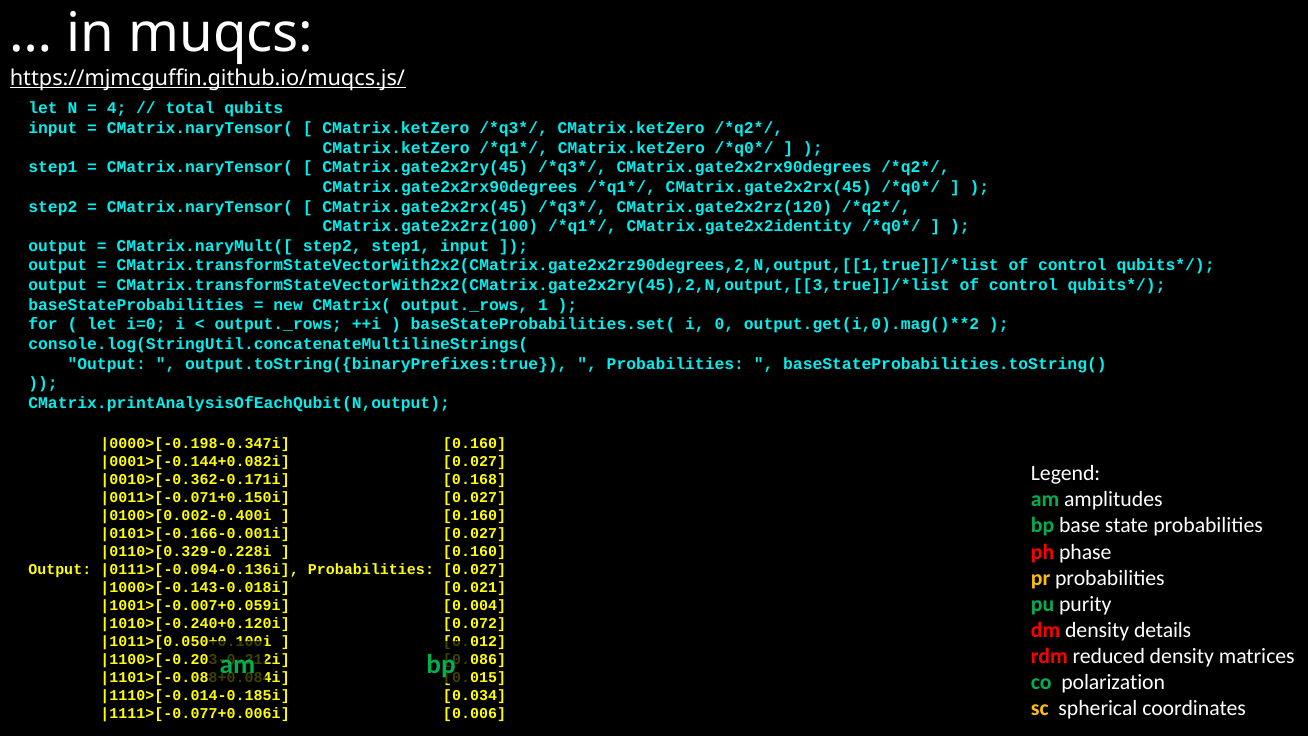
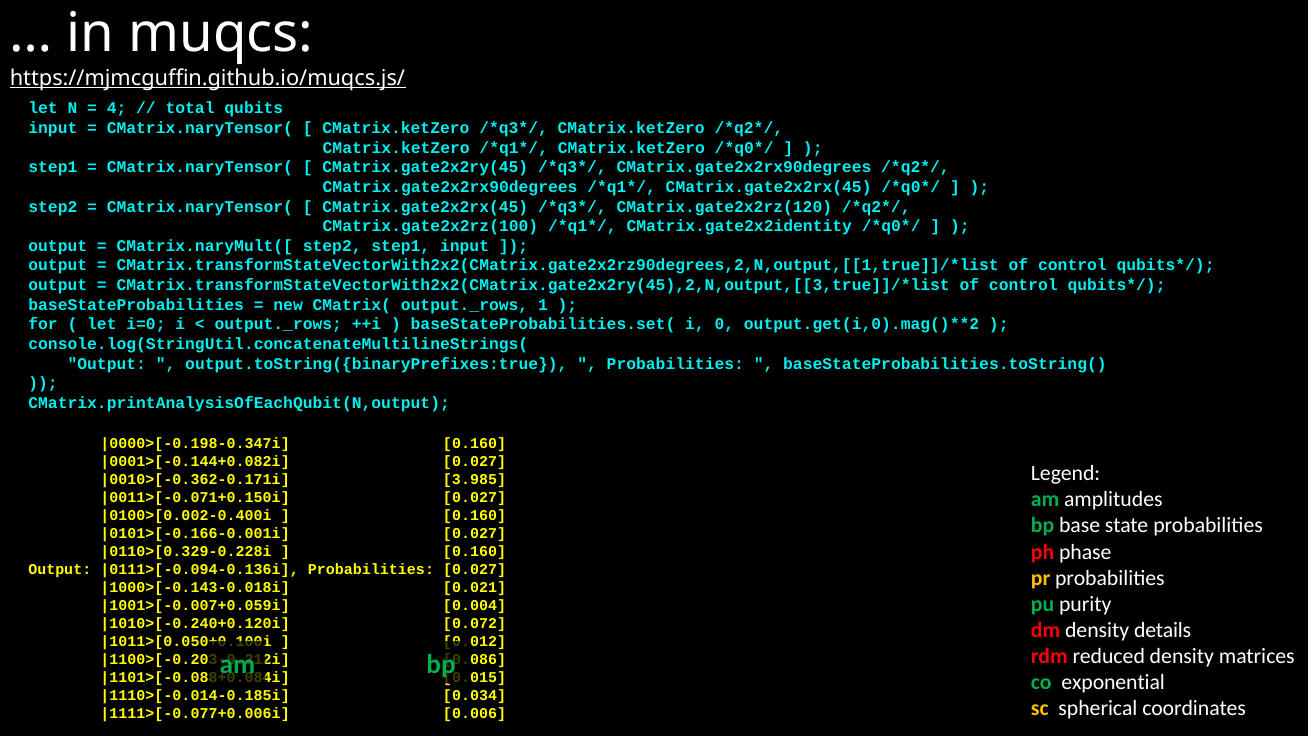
0.168: 0.168 -> 3.985 (475, 479)
polarization: polarization -> exponential (1113, 682)
